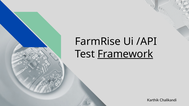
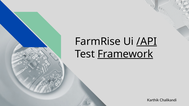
/API underline: none -> present (147, 42)
